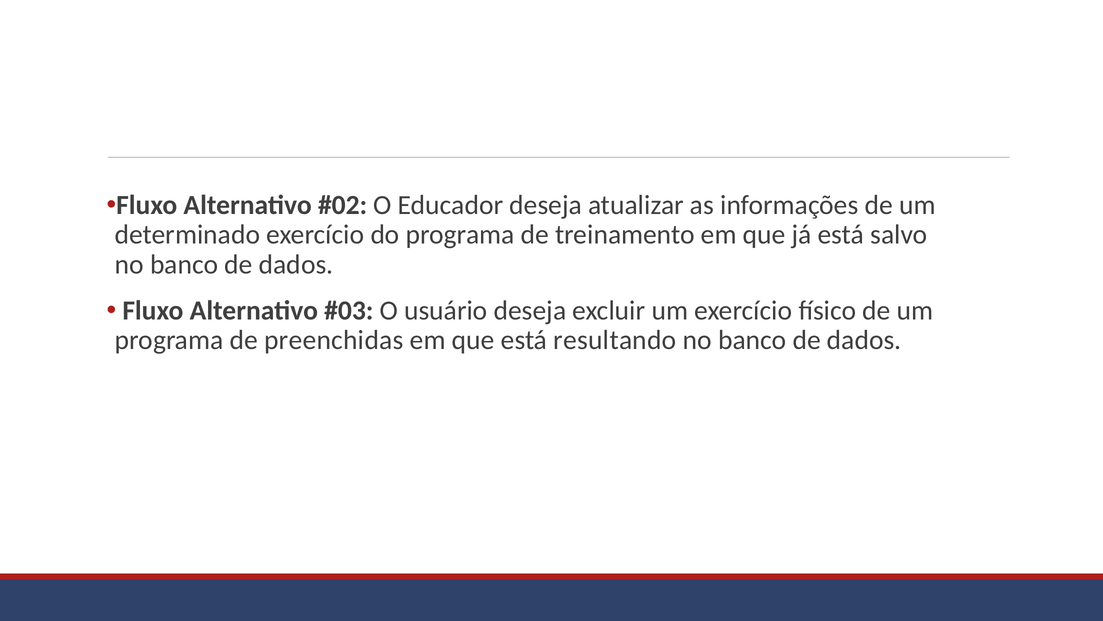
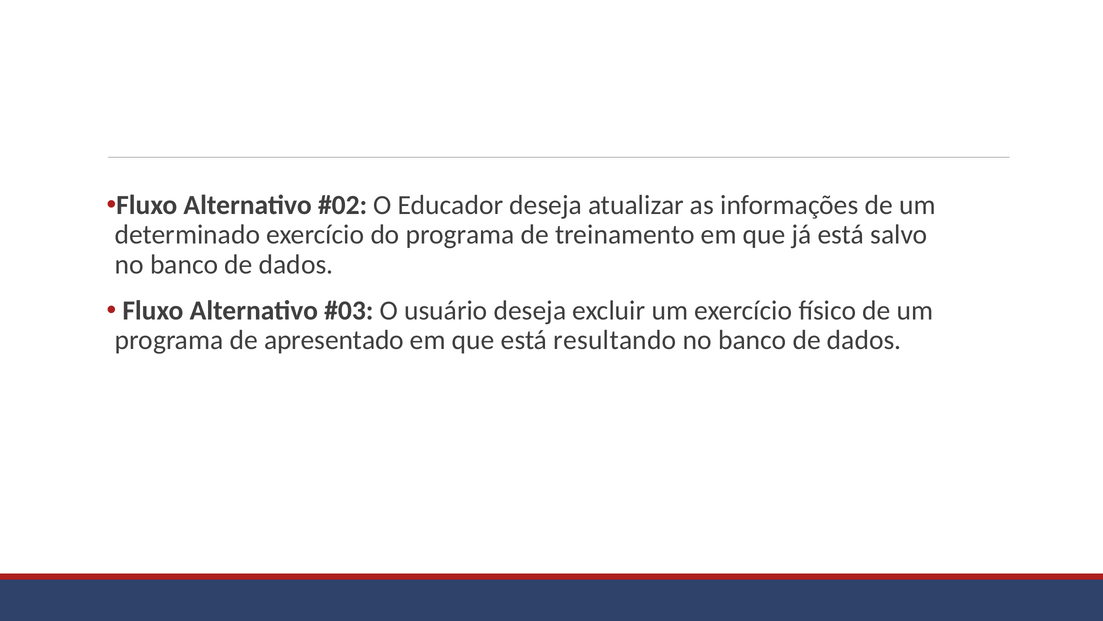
preenchidas: preenchidas -> apresentado (334, 340)
